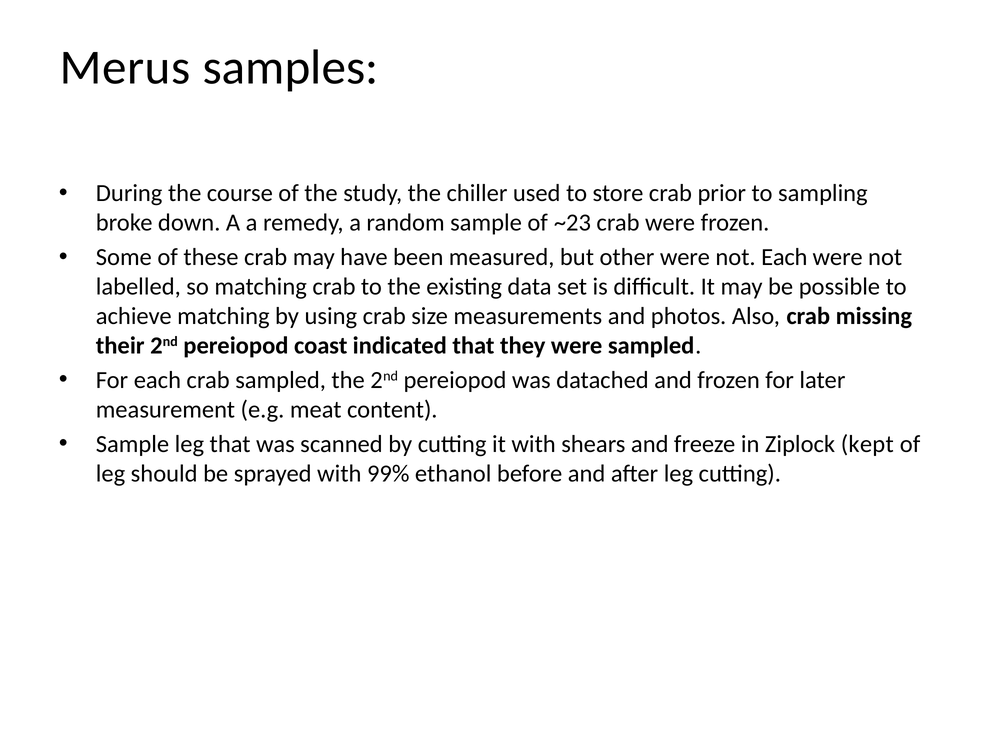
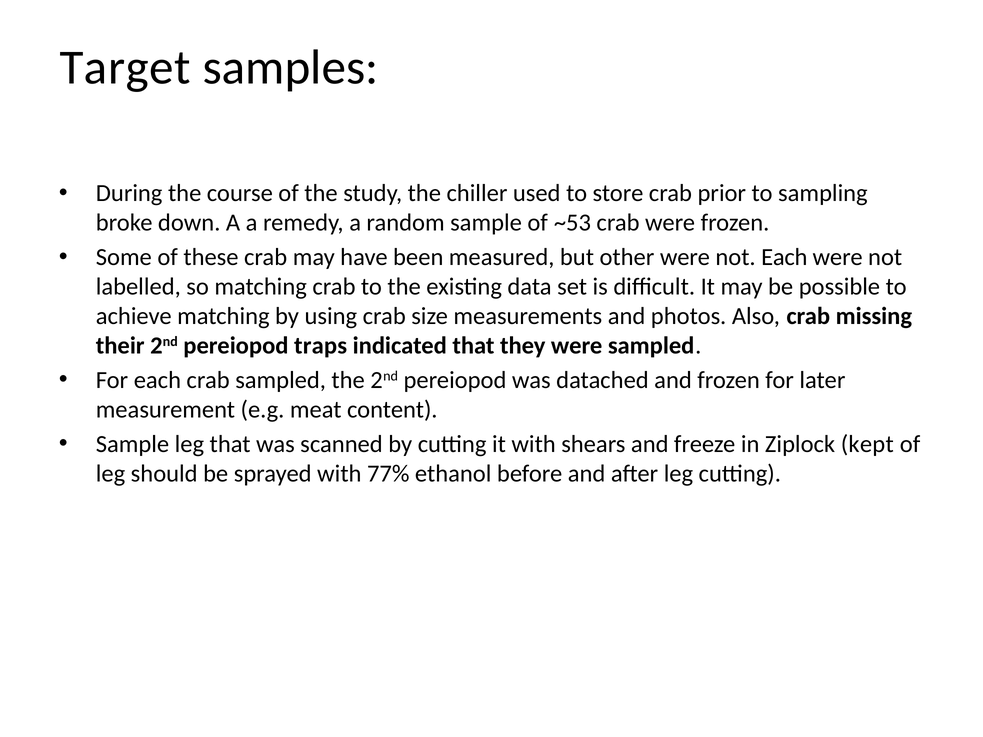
Merus: Merus -> Target (125, 67)
~23: ~23 -> ~53 (572, 223)
coast: coast -> traps (321, 346)
99%: 99% -> 77% (388, 474)
